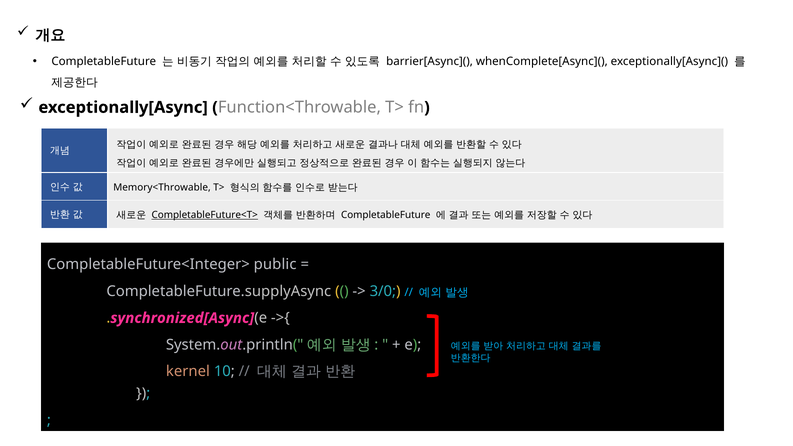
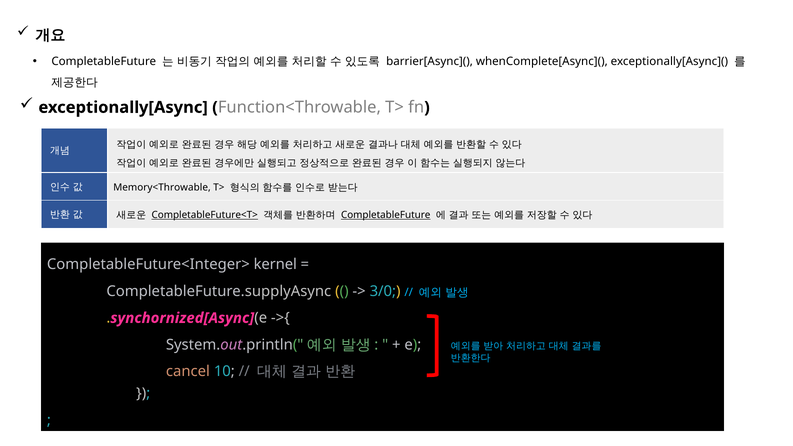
CompletableFuture underline: none -> present (386, 215)
public: public -> kernel (275, 264)
synchronized[Async: synchronized[Async -> synchornized[Async (182, 318)
kernel: kernel -> cancel (188, 372)
